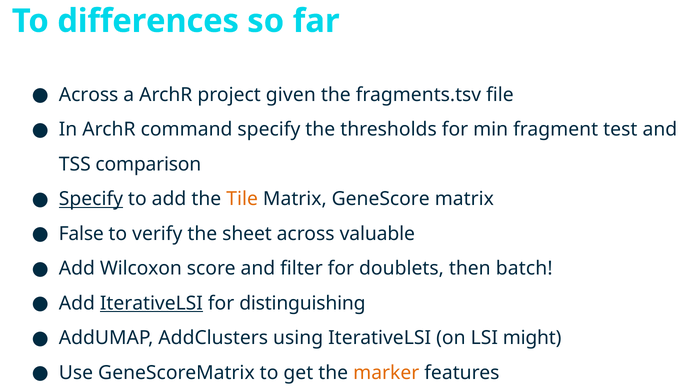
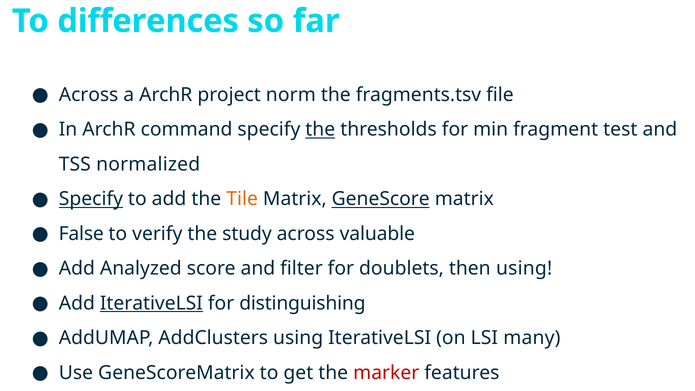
given: given -> norm (291, 95)
the underline: none -> present (320, 130)
comparison: comparison -> normalized (148, 164)
GeneScore underline: none -> present (381, 199)
sheet: sheet -> study (247, 234)
Wilcoxon: Wilcoxon -> Analyzed (141, 269)
then batch: batch -> using (524, 269)
might: might -> many (532, 338)
marker colour: orange -> red (386, 373)
